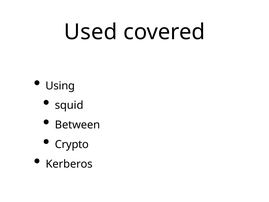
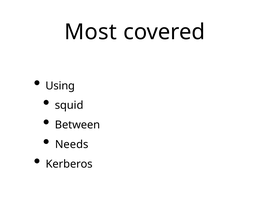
Used: Used -> Most (91, 32)
Crypto: Crypto -> Needs (72, 144)
